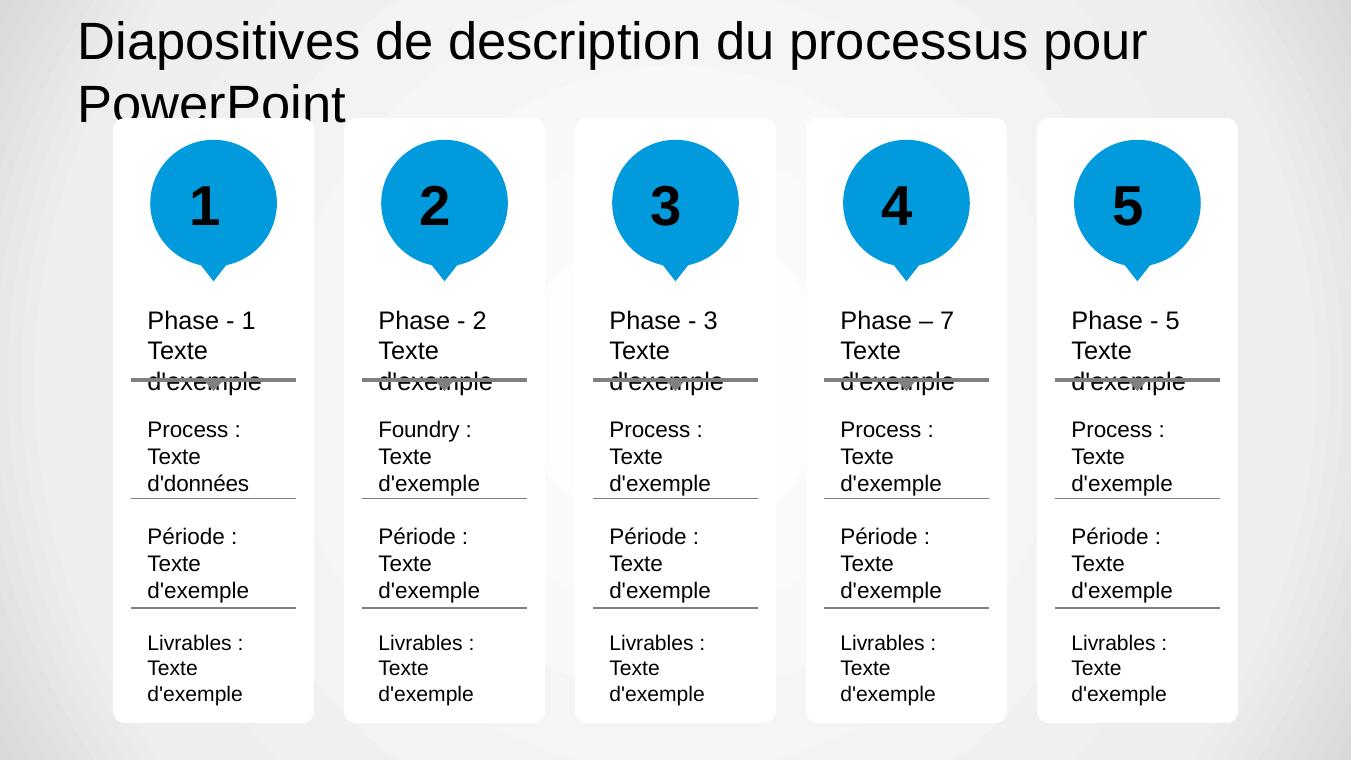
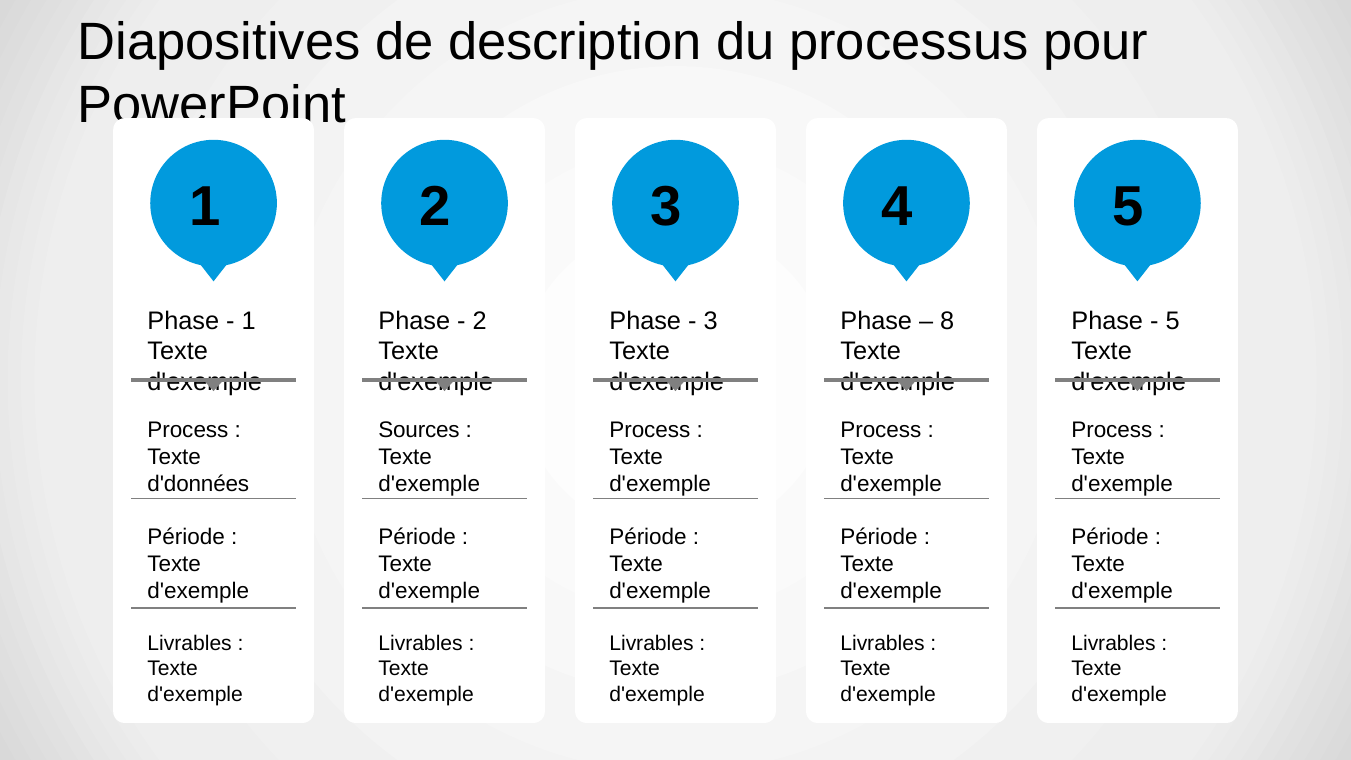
7: 7 -> 8 (947, 321)
Foundry: Foundry -> Sources (419, 430)
